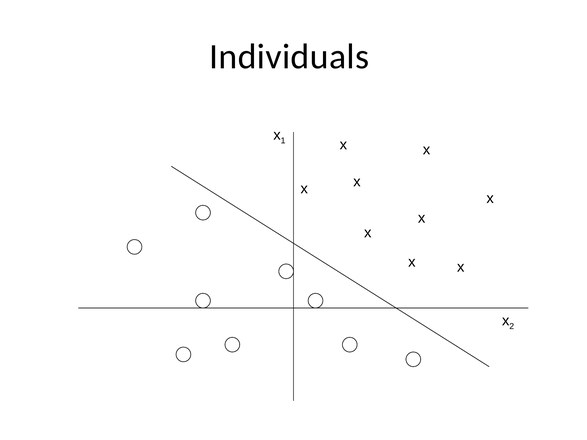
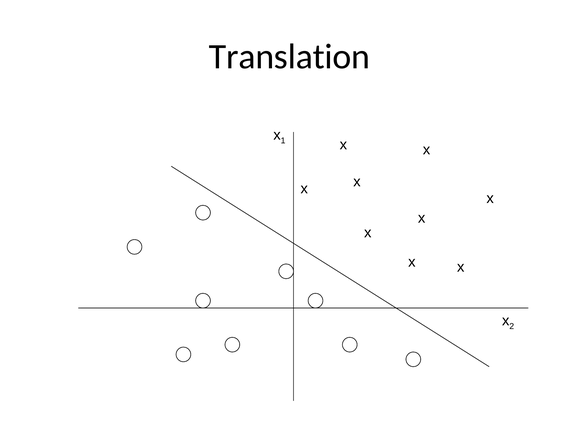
Individuals: Individuals -> Translation (289, 57)
